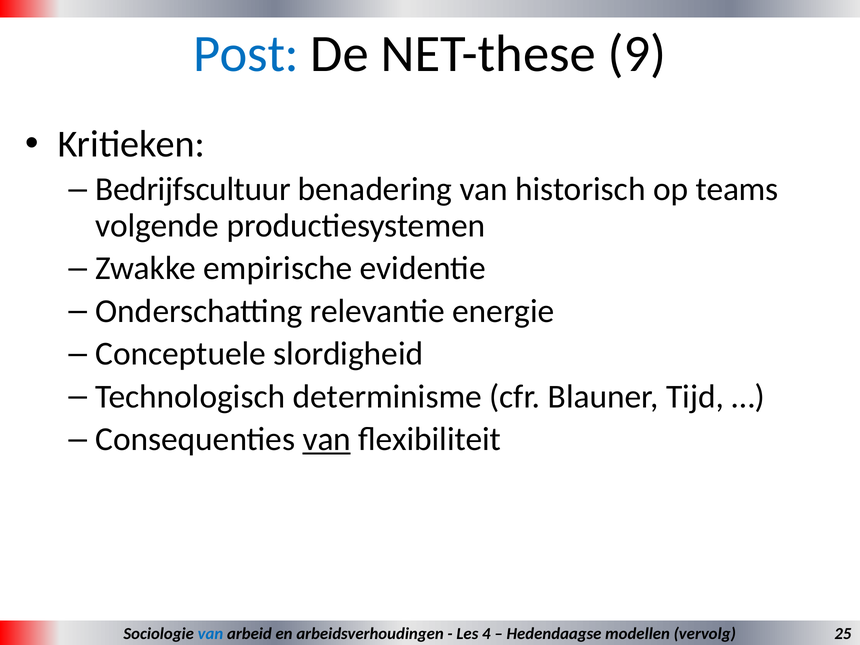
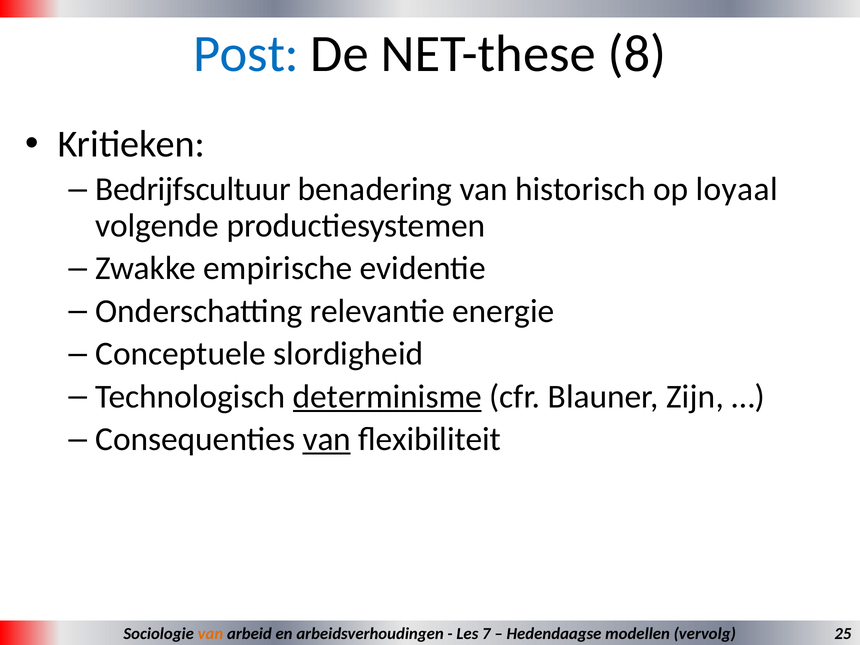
9: 9 -> 8 (637, 54)
teams: teams -> loyaal (737, 189)
determinisme underline: none -> present (387, 397)
Tijd: Tijd -> Zijn (695, 397)
van colour: blue -> orange (210, 634)
4: 4 -> 7 (486, 634)
